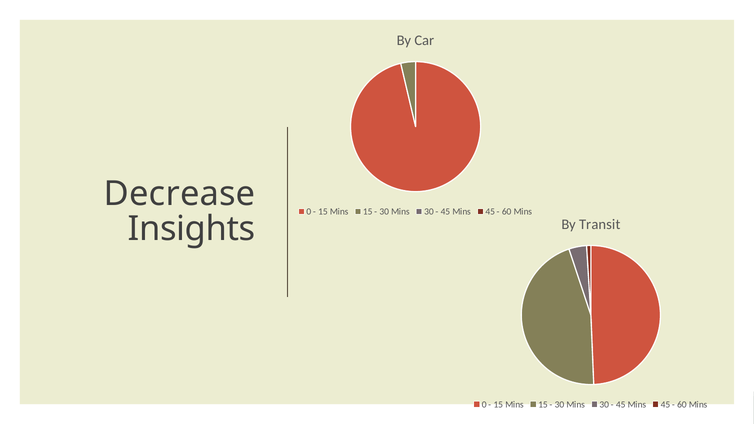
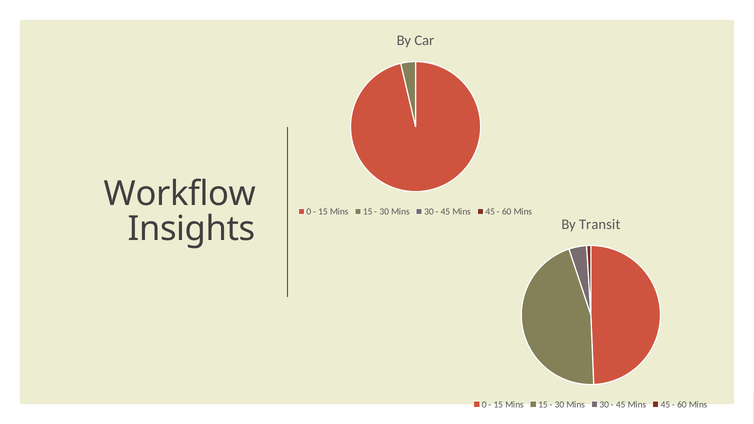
Decrease: Decrease -> Workflow (180, 194)
